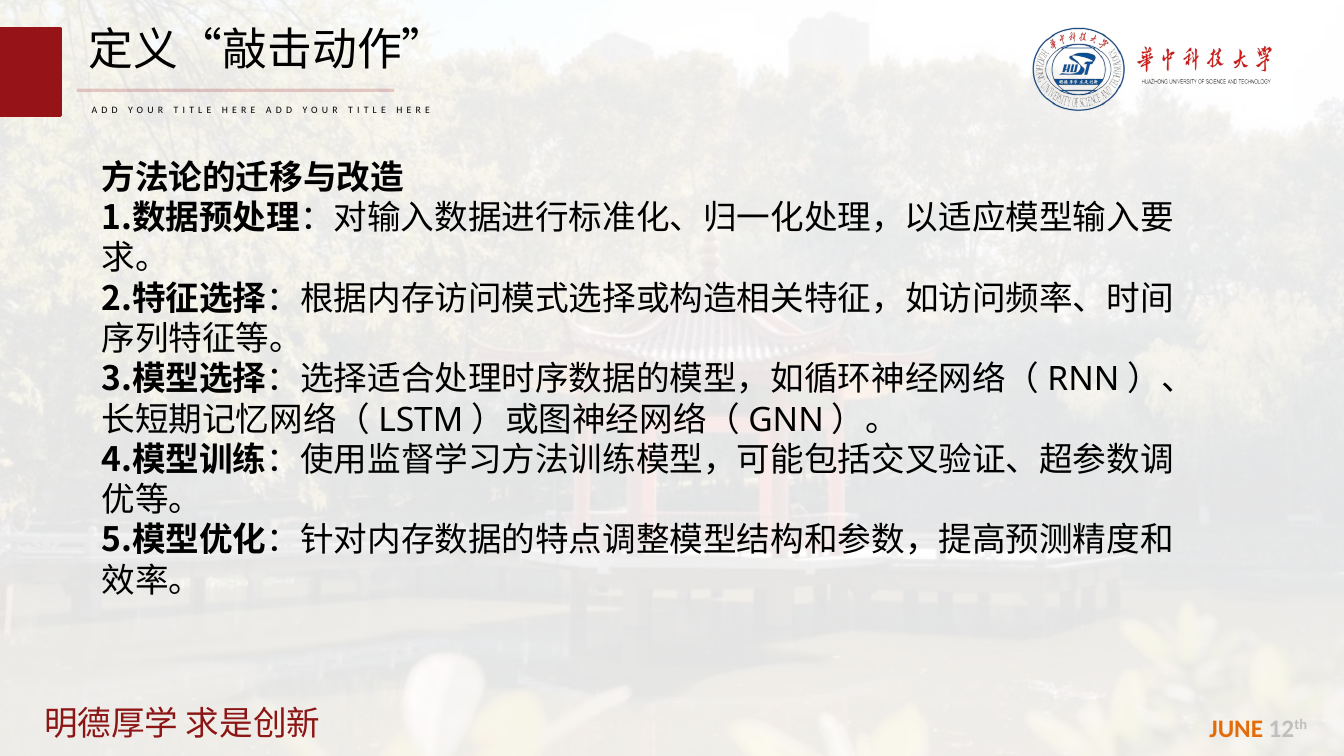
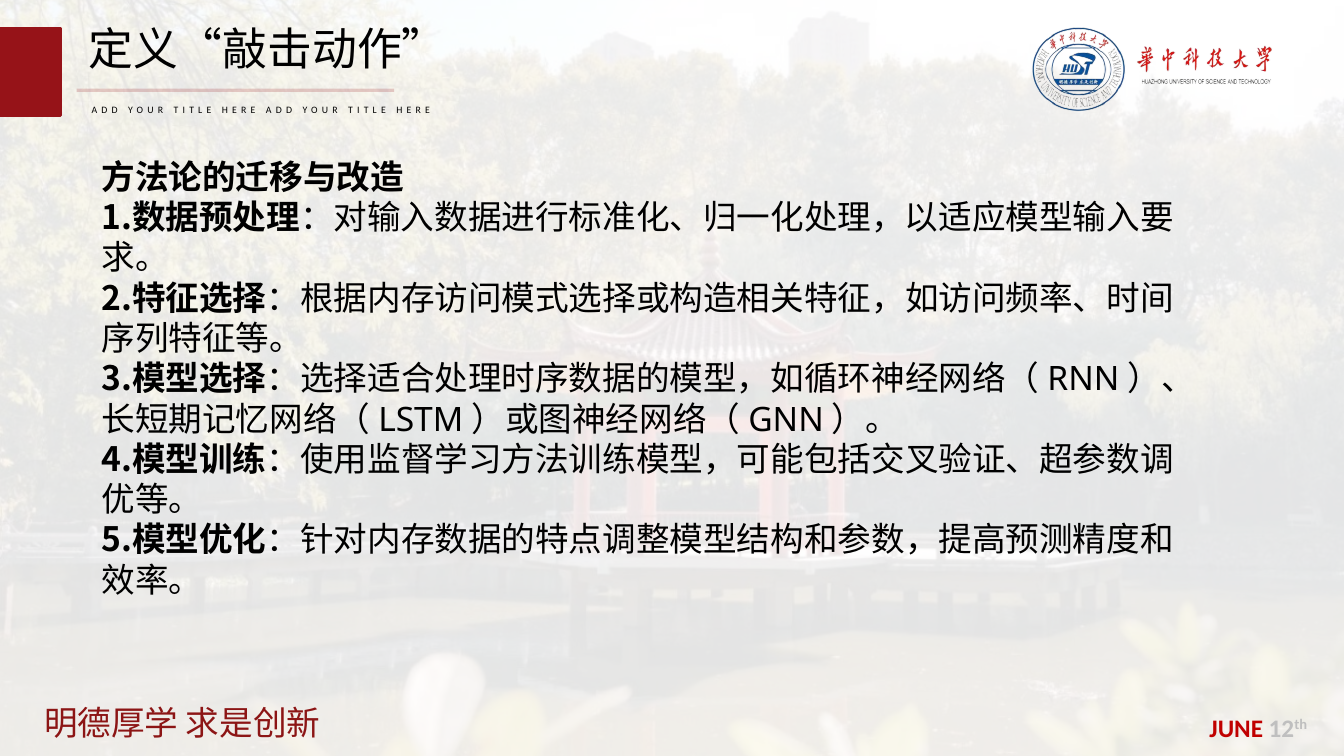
JUNE colour: orange -> red (1236, 729)
